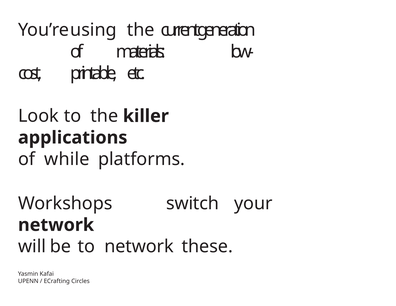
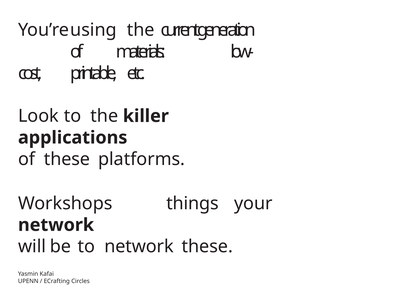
of while: while -> these (67, 159)
switch: switch -> things (192, 203)
